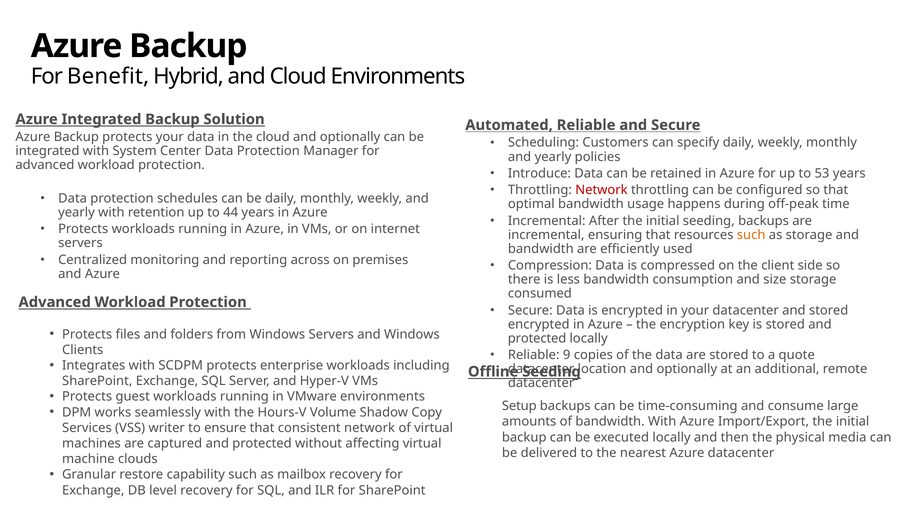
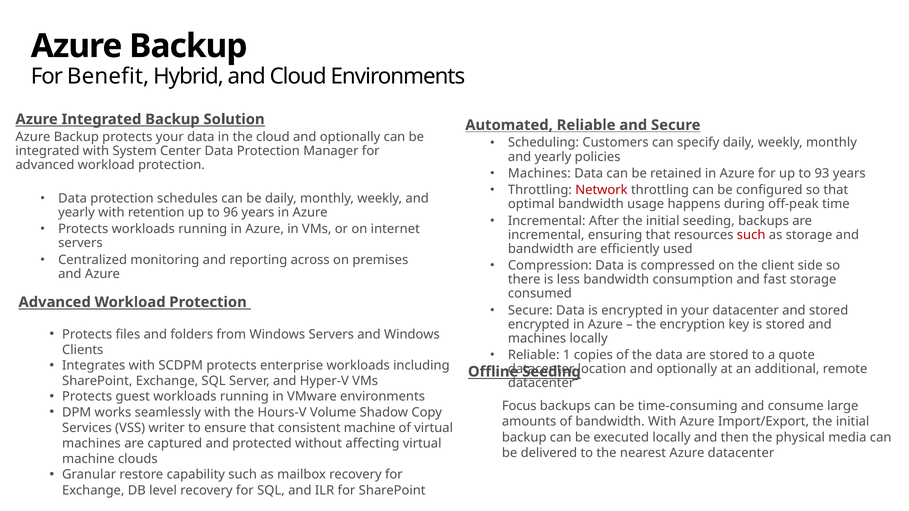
Introduce: Introduce -> Machines (539, 173)
53: 53 -> 93 (822, 173)
44: 44 -> 96 (231, 212)
such colour: orange -> red (751, 235)
size: size -> fast (775, 280)
protected: protected -> machines (537, 338)
9: 9 -> 1 (567, 355)
Setup: Setup -> Focus (519, 406)
consistent network: network -> machine (370, 428)
